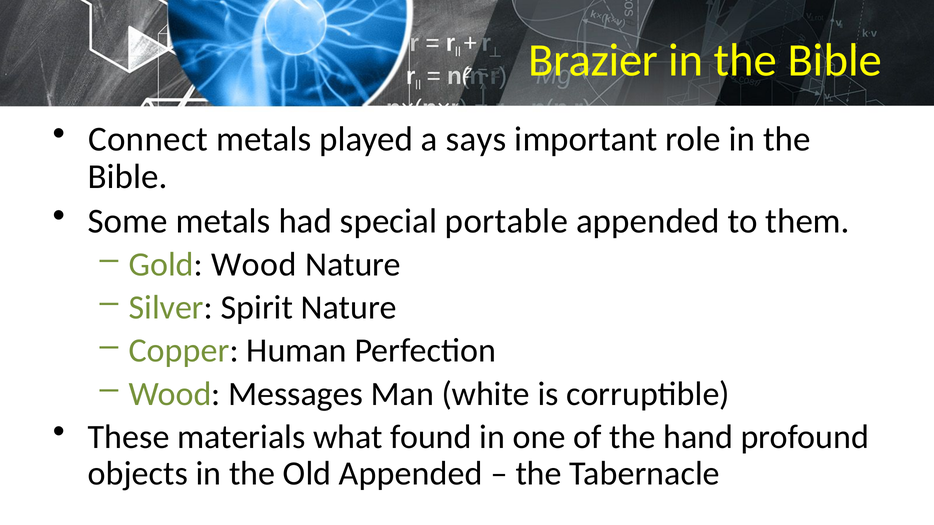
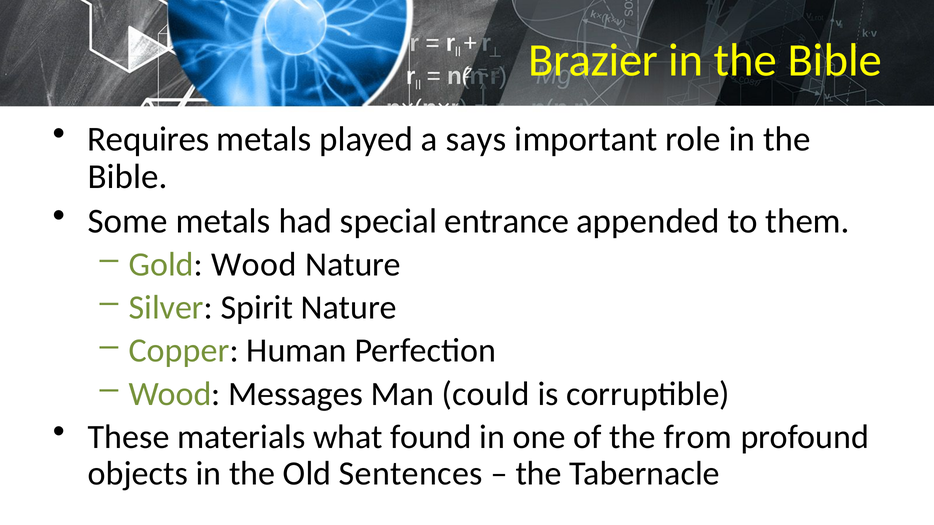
Connect: Connect -> Requires (148, 139)
portable: portable -> entrance (507, 221)
white: white -> could (486, 394)
hand: hand -> from (698, 437)
Old Appended: Appended -> Sentences (411, 474)
